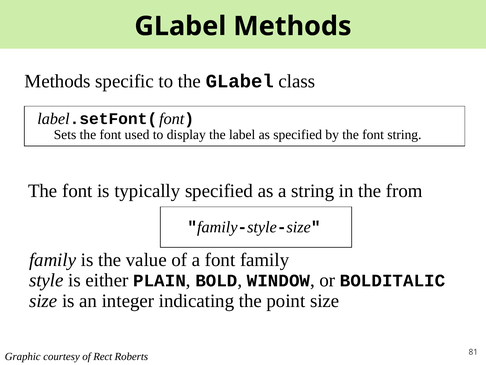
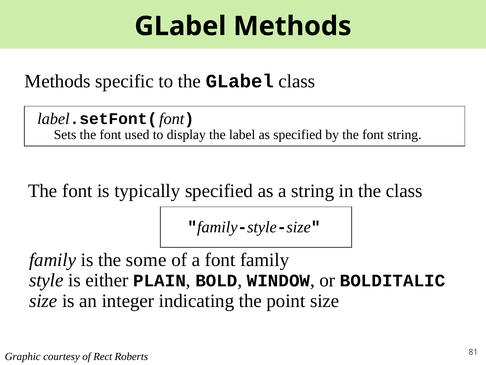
the from: from -> class (404, 191)
value: value -> some (146, 260)
